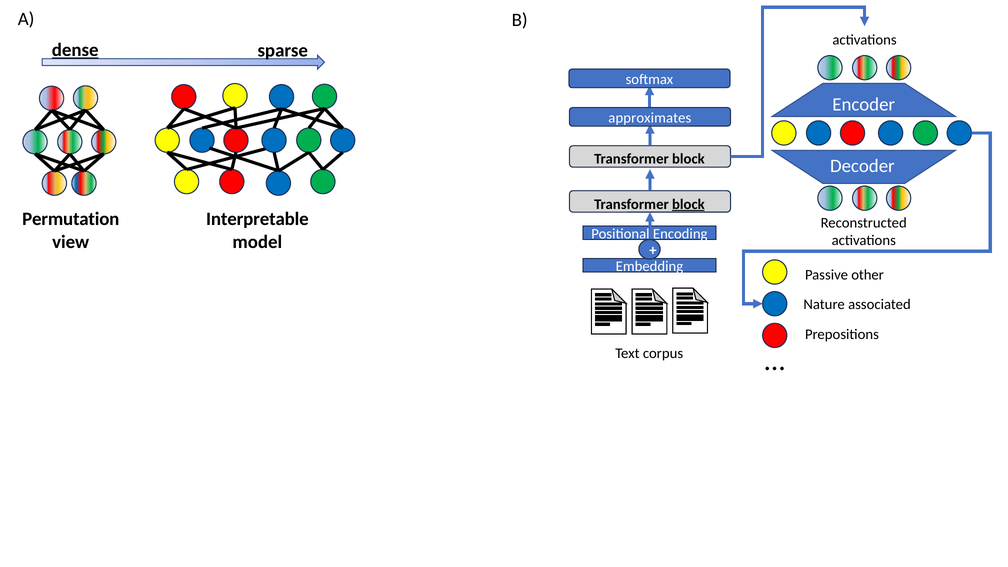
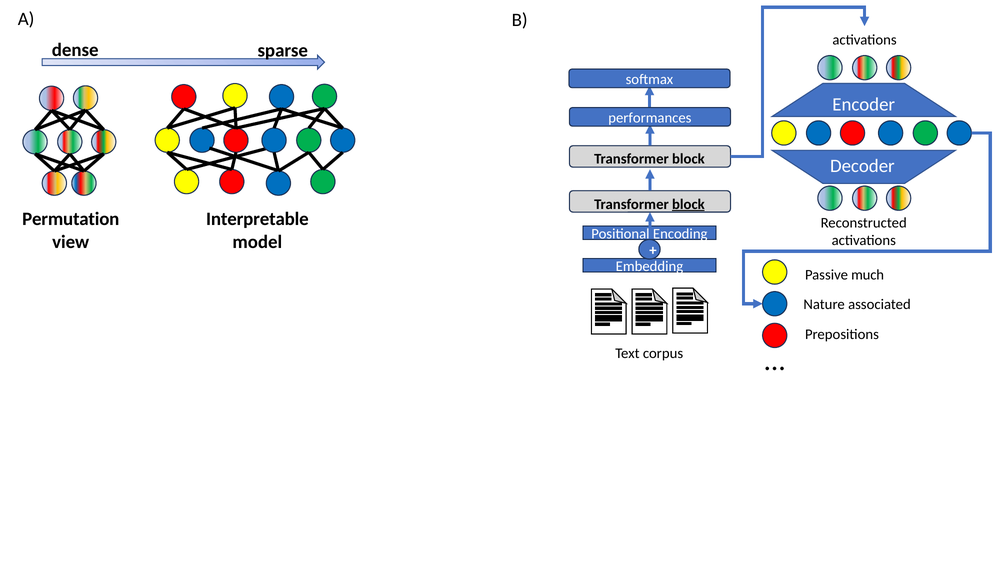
dense underline: present -> none (75, 50)
approximates: approximates -> performances (650, 118)
other: other -> much (868, 275)
